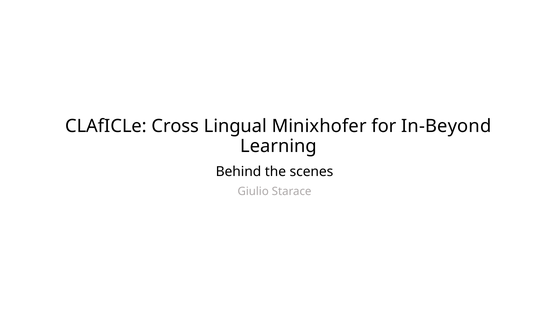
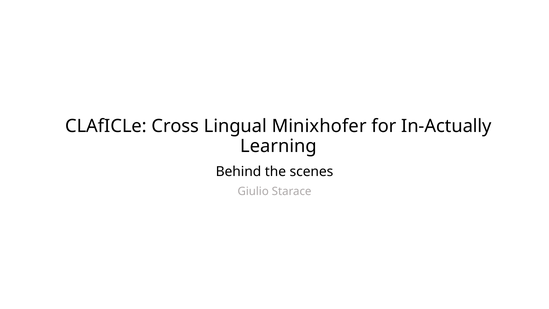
In-Beyond: In-Beyond -> In-Actually (446, 126)
